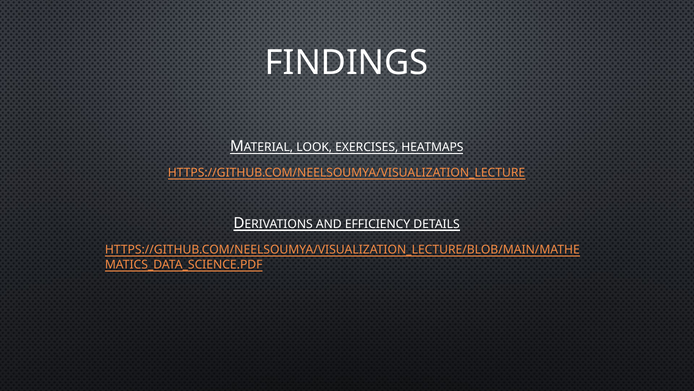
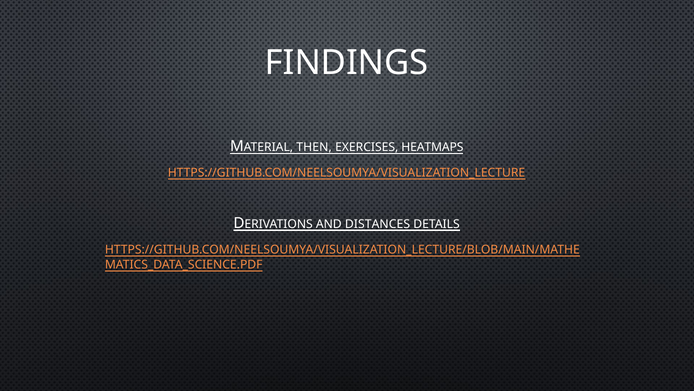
LOOK: LOOK -> THEN (314, 147)
EFFICIENCY: EFFICIENCY -> DISTANCES (377, 224)
